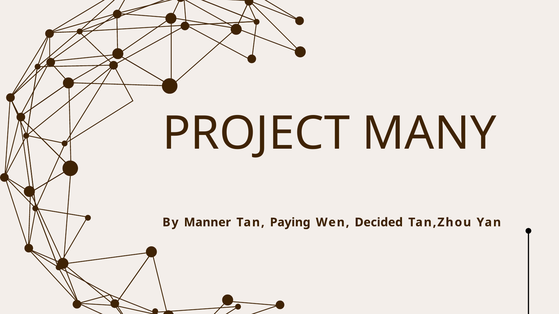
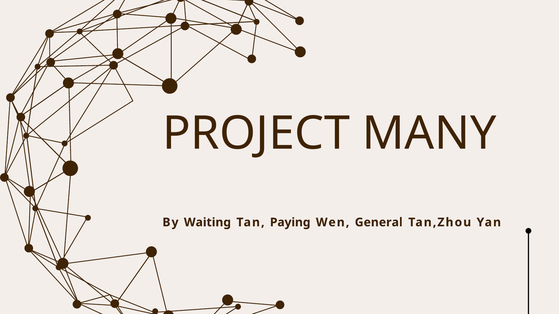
Manner: Manner -> Waiting (207, 223)
Decided: Decided -> General (379, 223)
